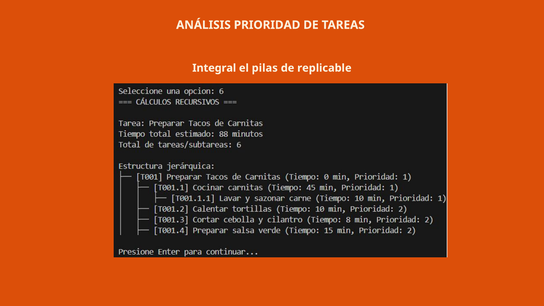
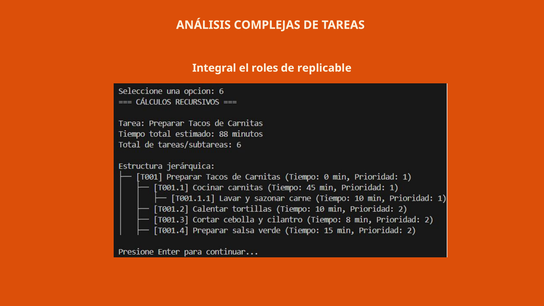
PRIORIDAD: PRIORIDAD -> COMPLEJAS (267, 25)
pilas: pilas -> roles (265, 68)
